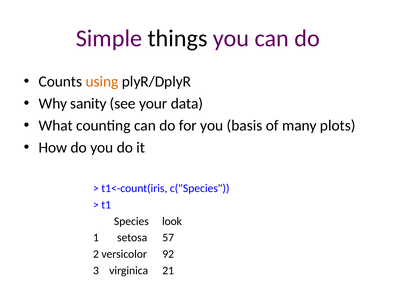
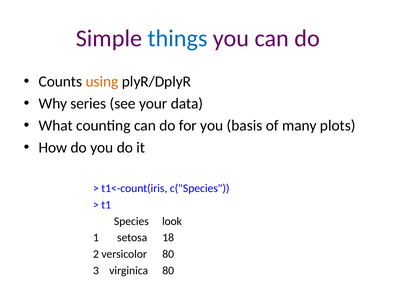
things colour: black -> blue (178, 38)
sanity: sanity -> series (88, 104)
57: 57 -> 18 (168, 238)
versicolor 92: 92 -> 80 (168, 254)
virginica 21: 21 -> 80 (168, 271)
